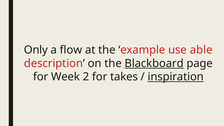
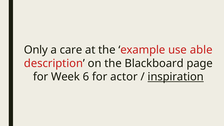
flow: flow -> care (71, 50)
Blackboard underline: present -> none (154, 63)
2: 2 -> 6 (86, 77)
takes: takes -> actor (124, 77)
